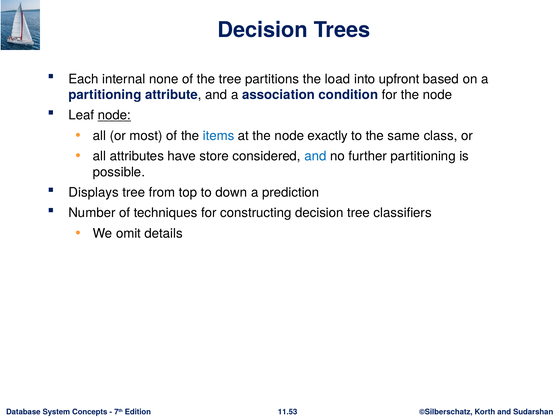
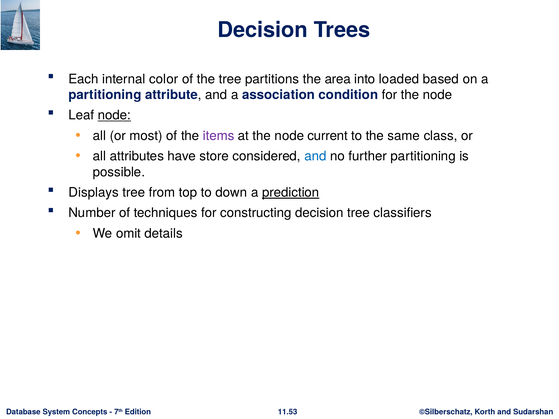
none: none -> color (164, 79)
load: load -> area (338, 79)
upfront: upfront -> loaded (399, 79)
items colour: blue -> purple (219, 136)
exactly: exactly -> current (328, 136)
prediction underline: none -> present (291, 193)
